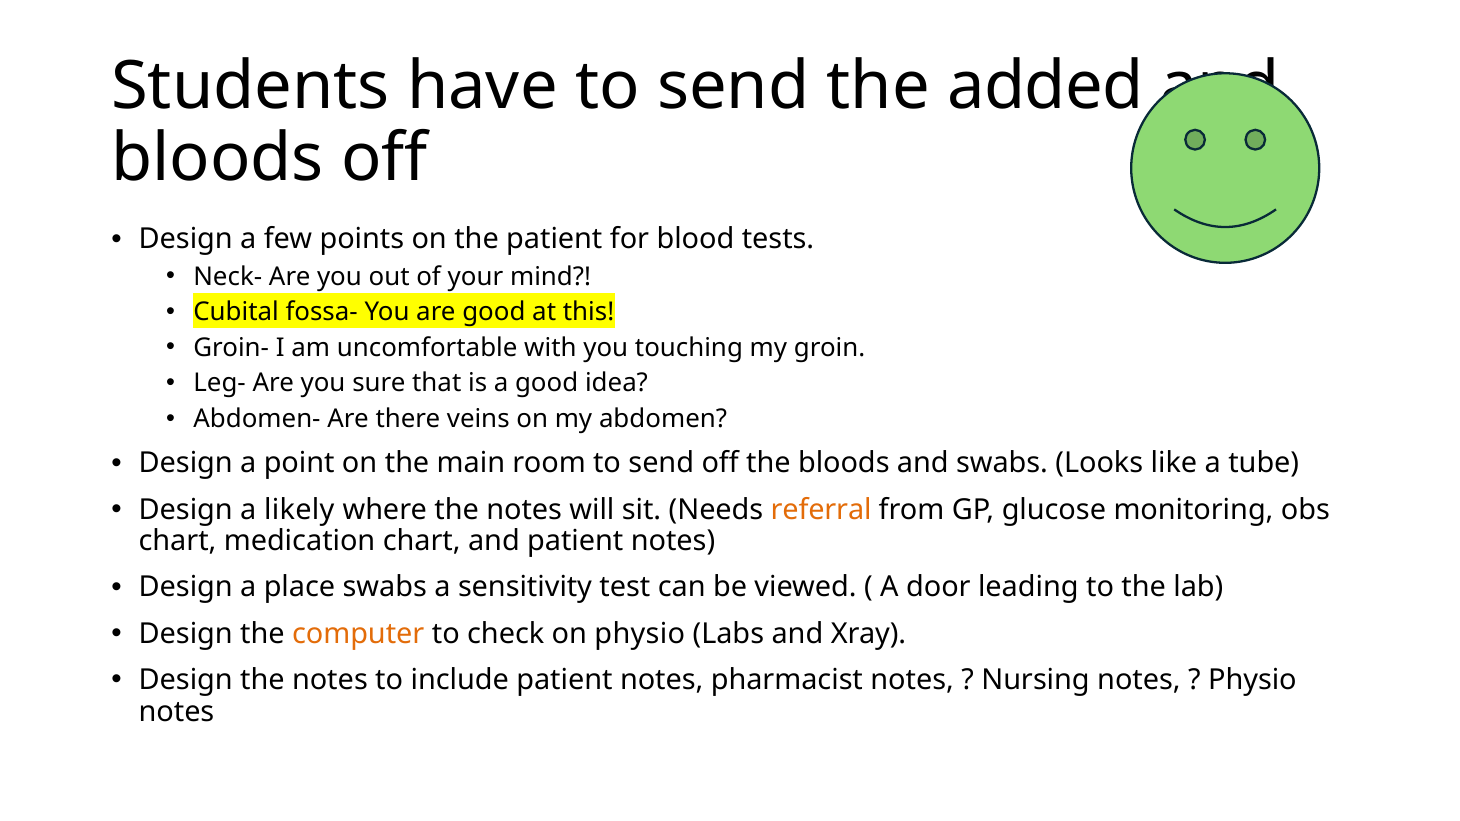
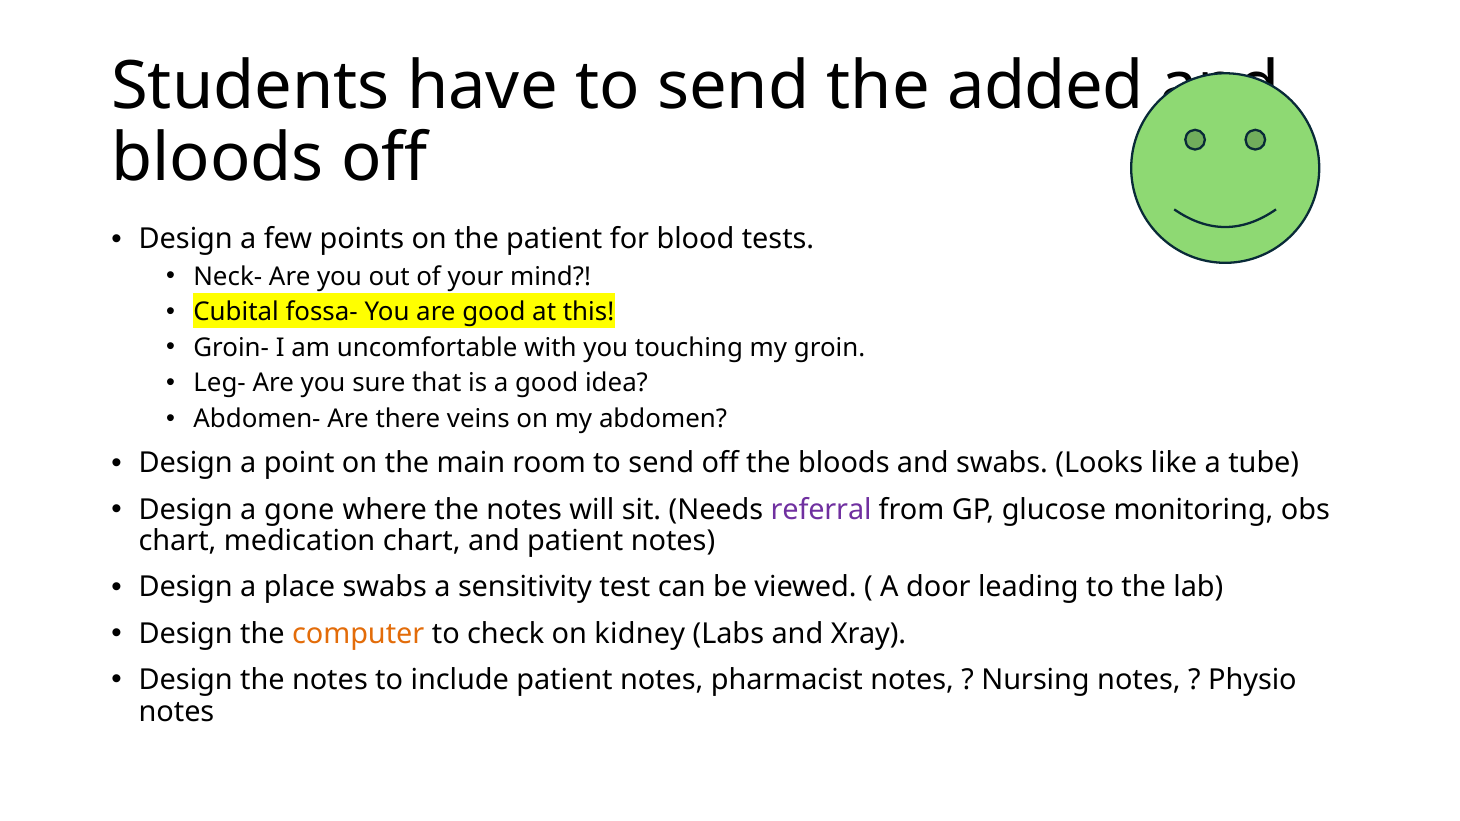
likely: likely -> gone (299, 510)
referral colour: orange -> purple (821, 510)
on physio: physio -> kidney (640, 634)
